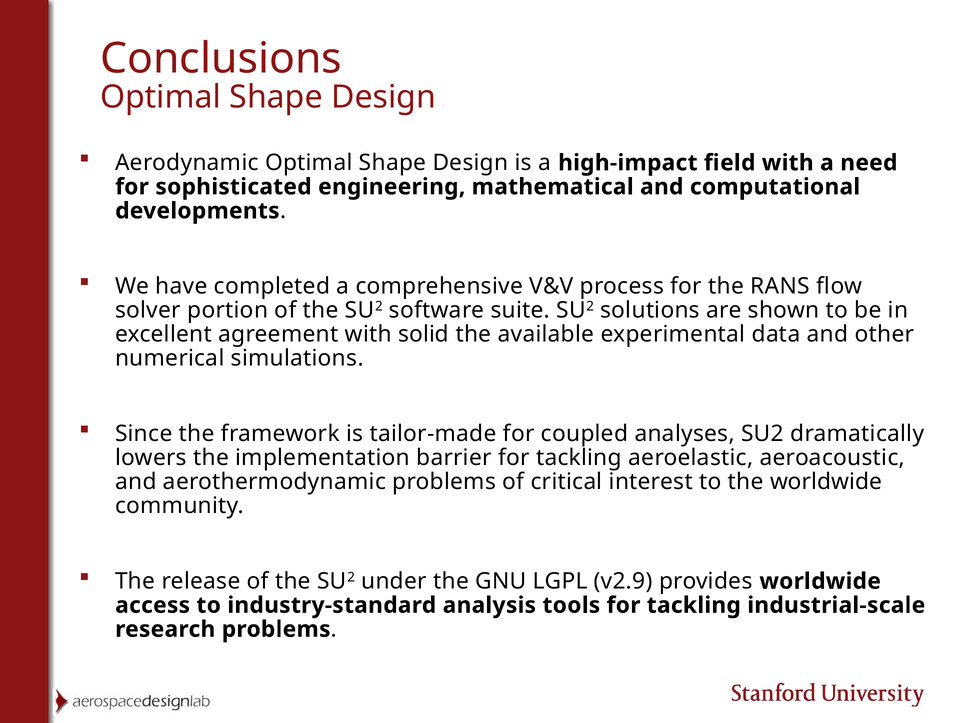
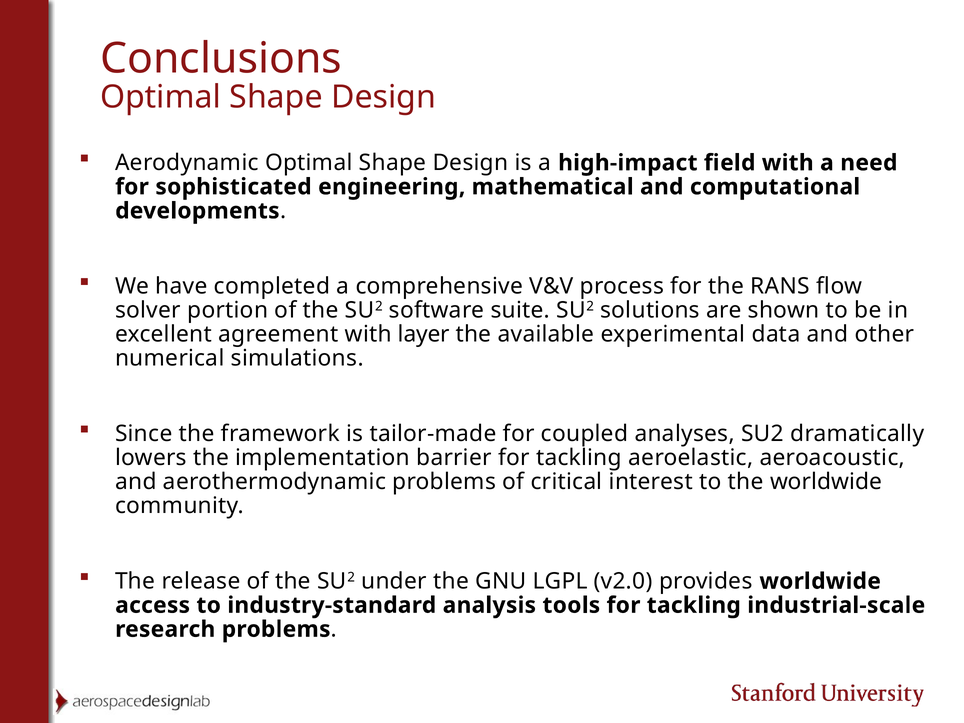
solid: solid -> layer (424, 334)
v2.9: v2.9 -> v2.0 (623, 581)
